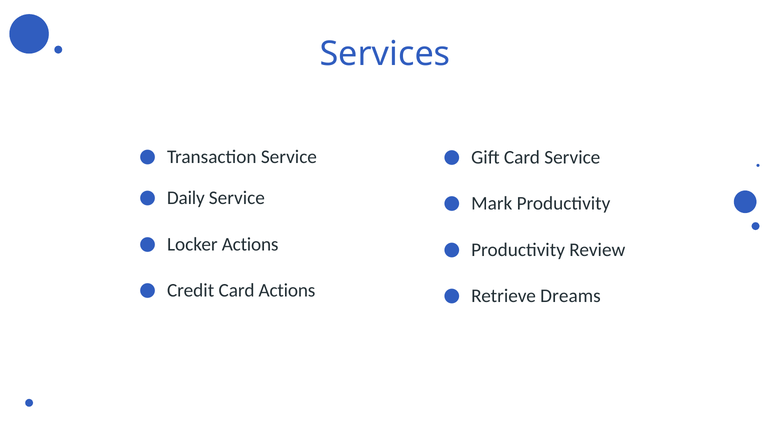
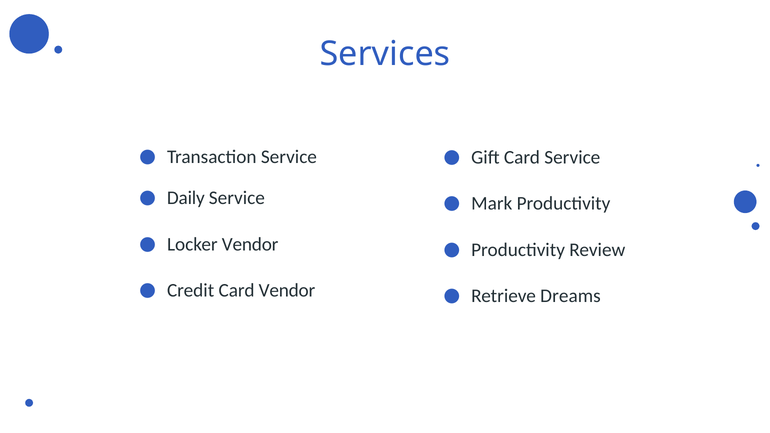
Locker Actions: Actions -> Vendor (250, 244)
Card Actions: Actions -> Vendor (287, 291)
